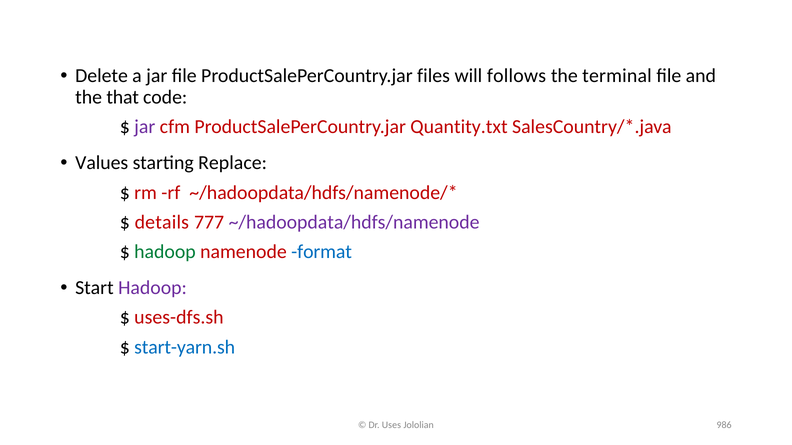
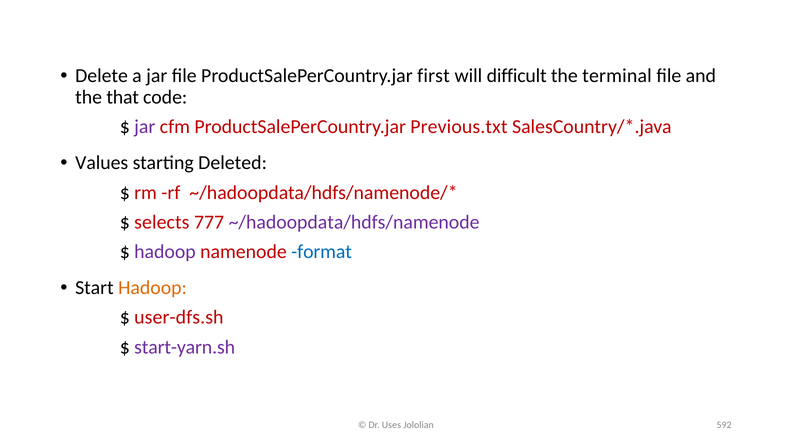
files: files -> first (433, 76)
follows: follows -> difficult (517, 76)
Quantity.txt: Quantity.txt -> Previous.txt (459, 127)
Replace: Replace -> Deleted (233, 163)
details: details -> selects (162, 222)
hadoop colour: green -> purple (165, 252)
Hadoop colour: purple -> orange (153, 288)
uses-dfs.sh: uses-dfs.sh -> user-dfs.sh (179, 318)
start-yarn.sh colour: blue -> purple (185, 347)
986: 986 -> 592 (724, 425)
